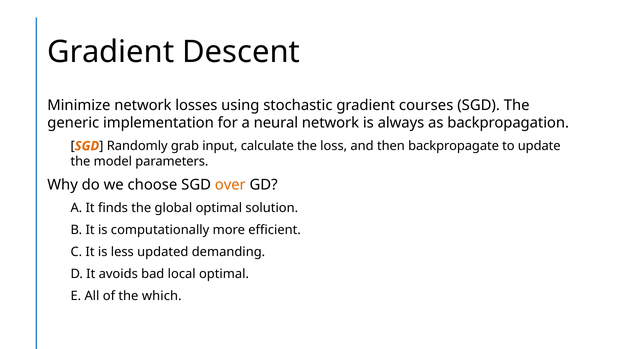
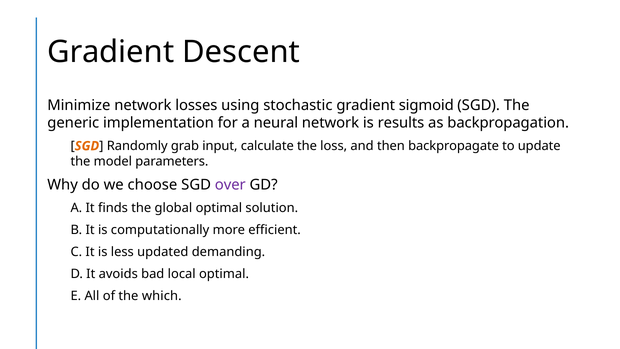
courses: courses -> sigmoid (426, 105)
always: always -> results (401, 123)
over colour: orange -> purple (230, 185)
